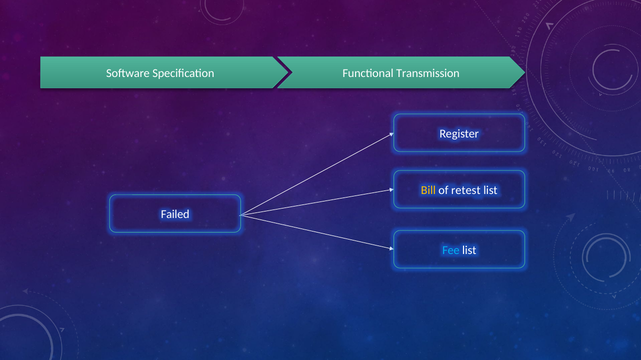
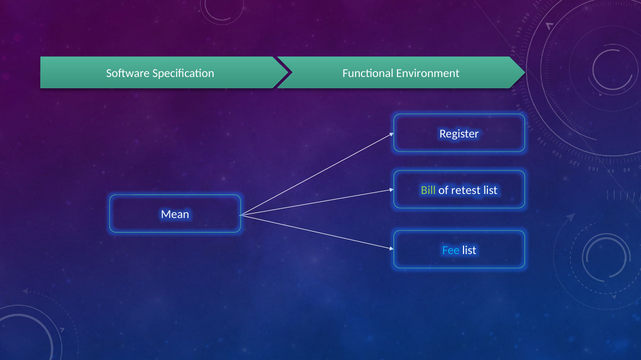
Transmission: Transmission -> Environment (428, 73)
Bill colour: yellow -> light green (428, 190)
Failed: Failed -> Mean (175, 215)
